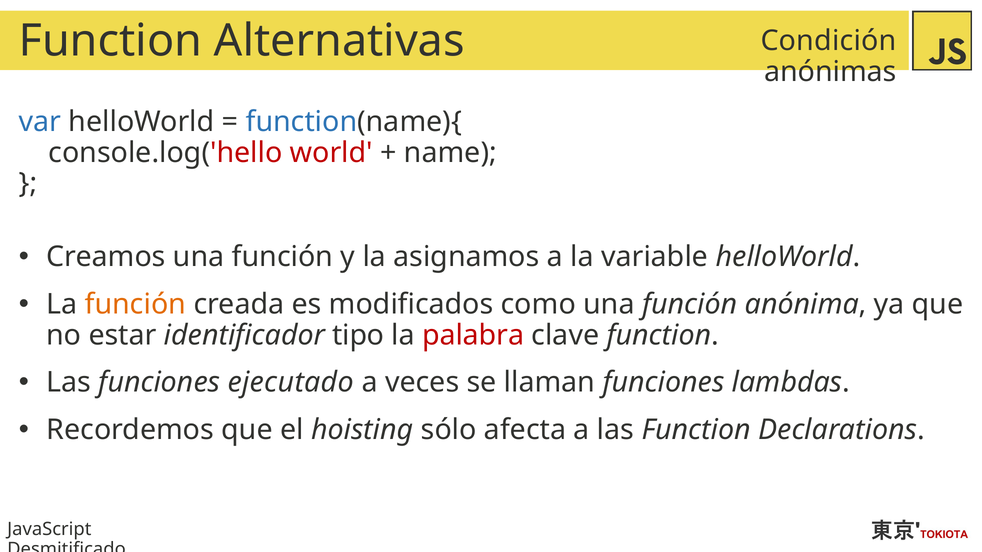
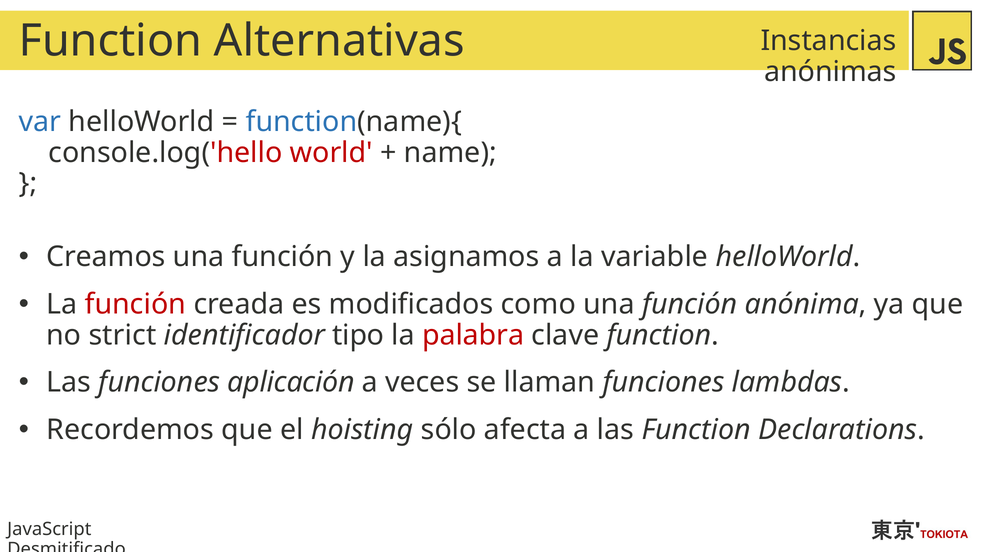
Condición: Condición -> Instancias (829, 41)
función colour: orange -> red (135, 304)
estar: estar -> strict (123, 335)
ejecutado: ejecutado -> aplicación (291, 383)
